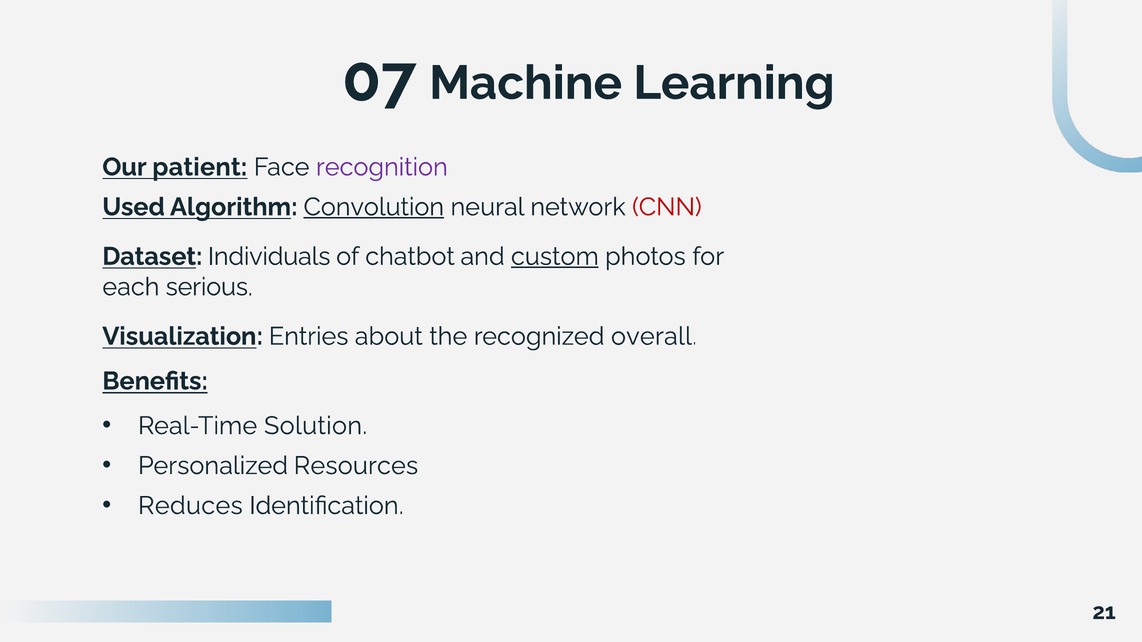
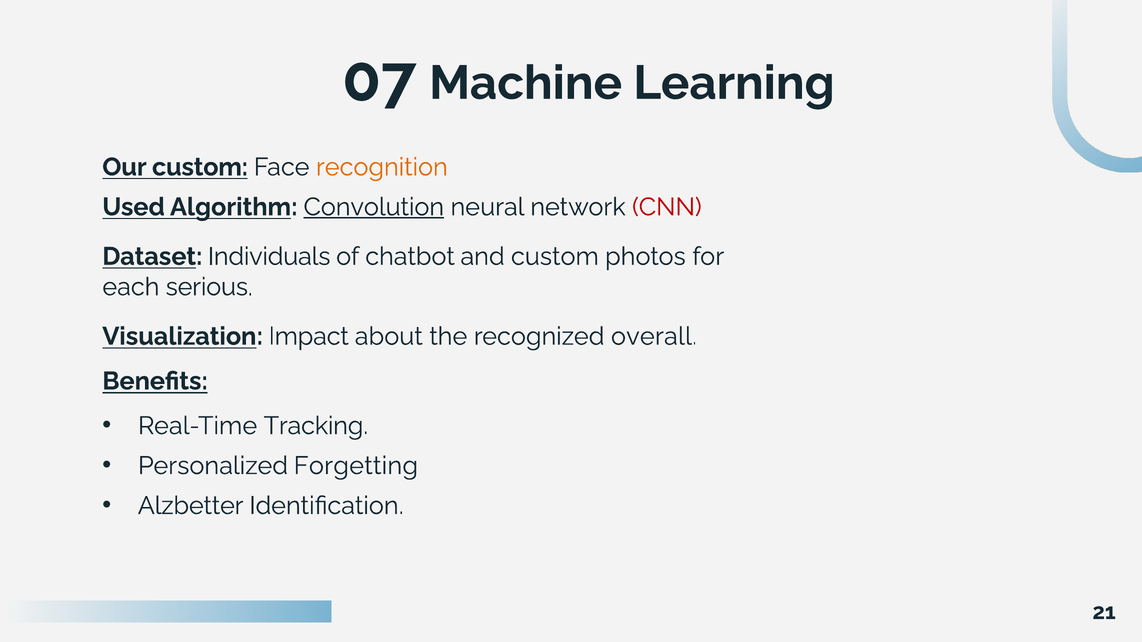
Our patient: patient -> custom (200, 167)
recognition colour: purple -> orange (382, 167)
custom underline: present -> none (555, 257)
Entries: Entries -> Impact (309, 337)
Solution: Solution -> Tracking (316, 426)
Resources: Resources -> Forgetting (356, 466)
Reduces: Reduces -> Alzbetter (191, 506)
